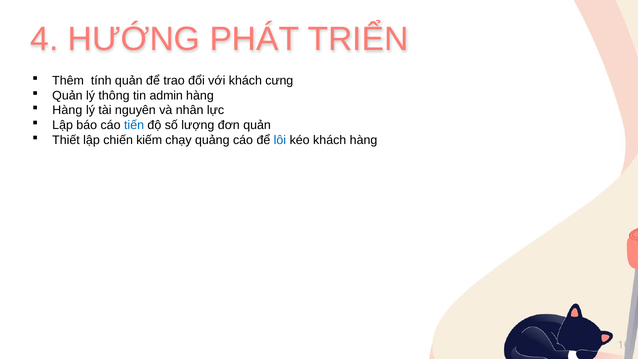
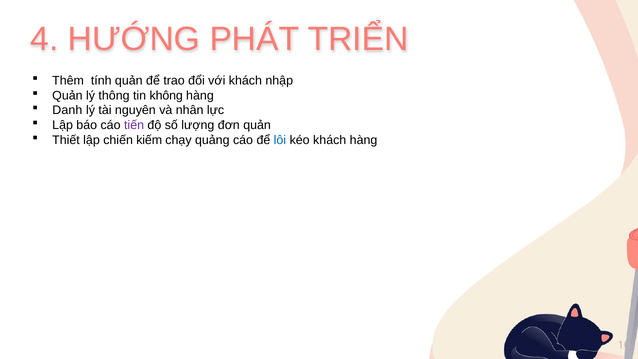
cưng: cưng -> nhập (279, 81)
admin: admin -> không (166, 95)
Hàng: Hàng -> Danh (67, 110)
tiến colour: blue -> purple (134, 125)
